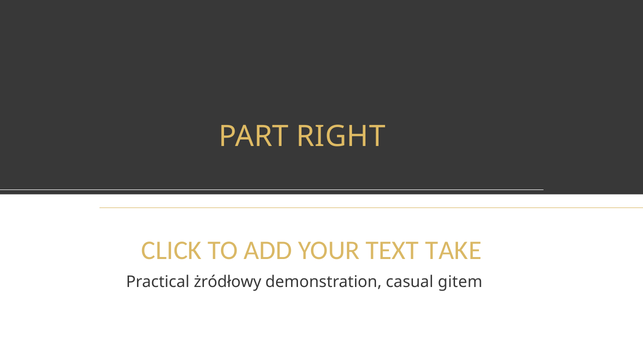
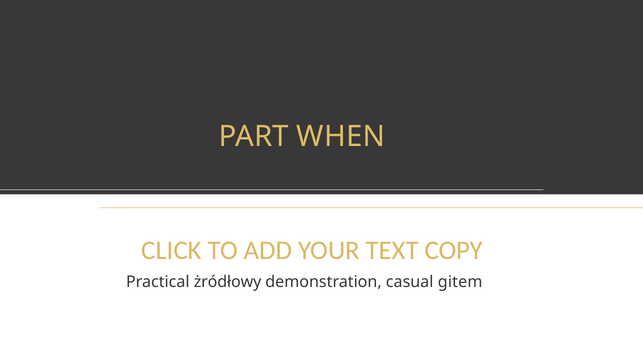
RIGHT: RIGHT -> WHEN (341, 136)
TAKE: TAKE -> COPY (454, 250)
